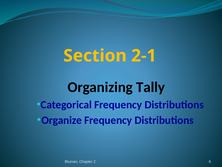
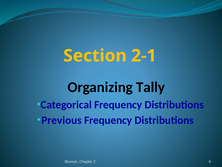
Organize: Organize -> Previous (62, 120)
